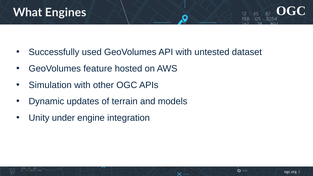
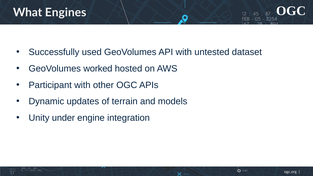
feature: feature -> worked (98, 69)
Simulation: Simulation -> Participant (50, 85)
